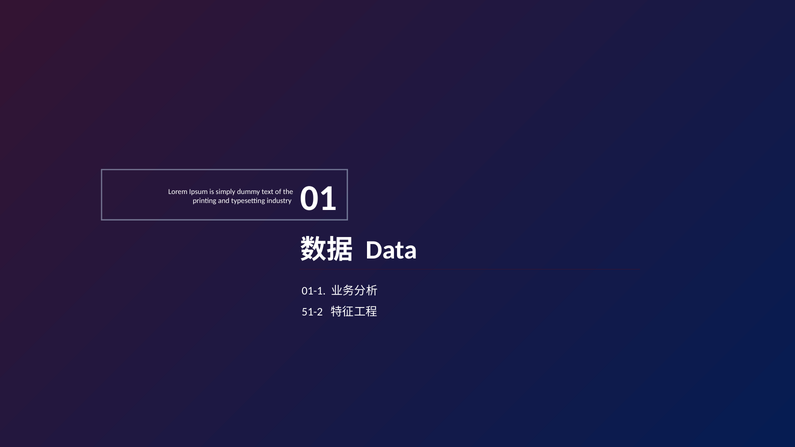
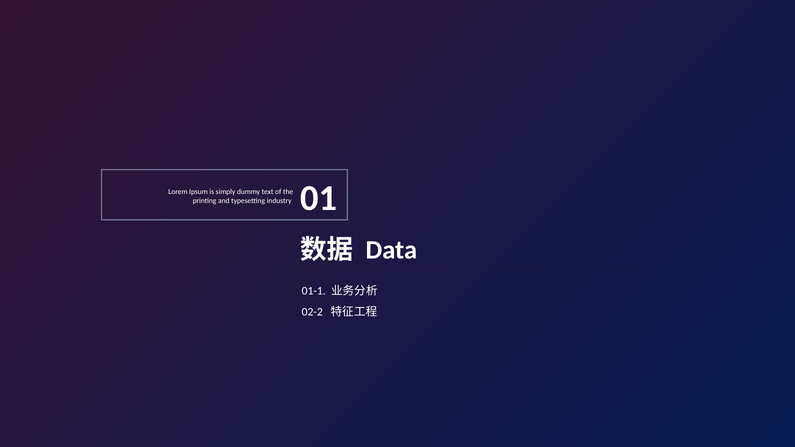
51-2: 51-2 -> 02-2 (312, 312)
